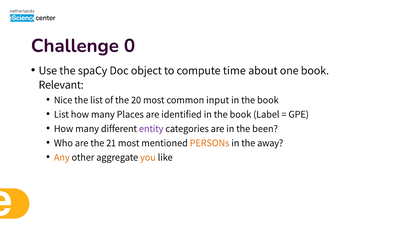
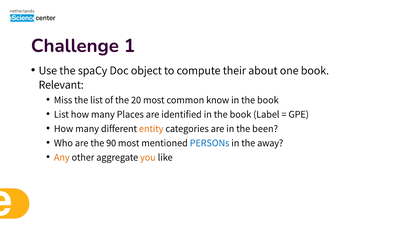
0: 0 -> 1 (130, 46)
time: time -> their (234, 70)
Nice: Nice -> Miss (63, 100)
input: input -> know (218, 100)
entity colour: purple -> orange (151, 129)
21: 21 -> 90 (111, 143)
PERSONs colour: orange -> blue (210, 143)
